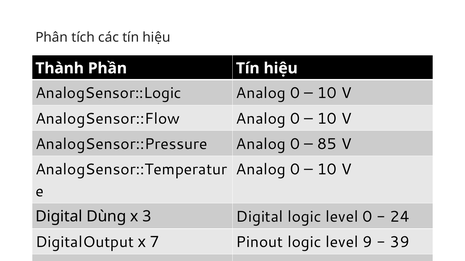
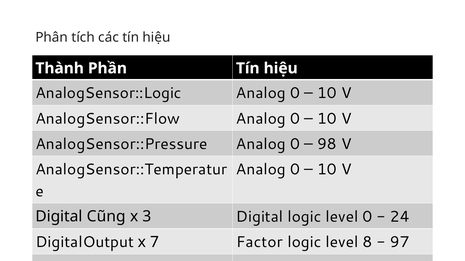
85: 85 -> 98 (327, 144)
Dùng: Dùng -> Cũng (106, 217)
Pinout: Pinout -> Factor (259, 243)
9: 9 -> 8 (367, 243)
39: 39 -> 97 (400, 243)
